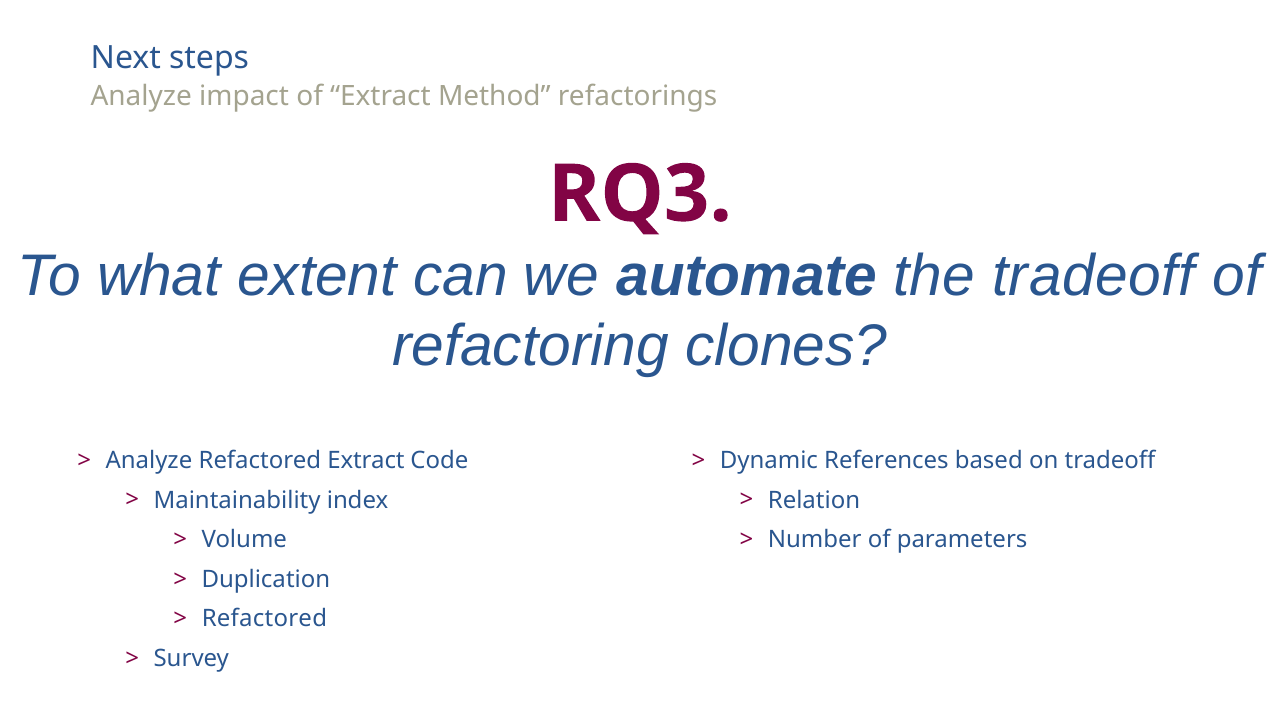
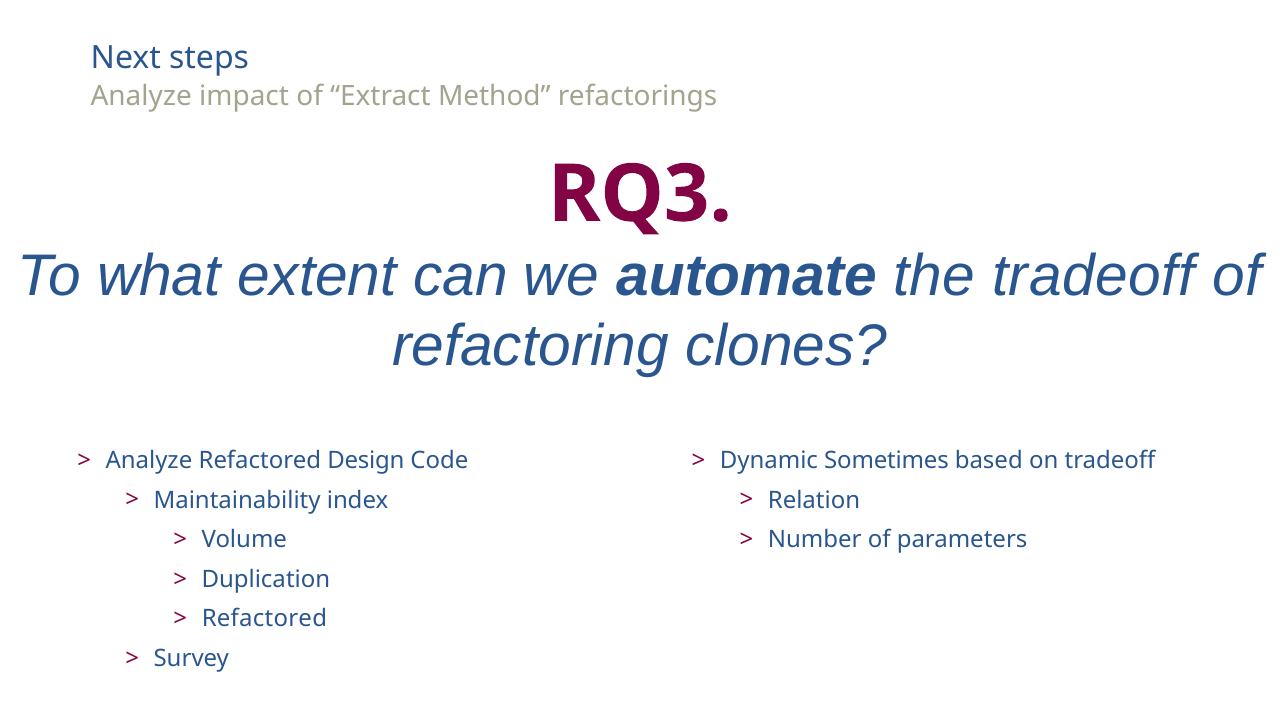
Refactored Extract: Extract -> Design (366, 461)
References: References -> Sometimes (886, 461)
